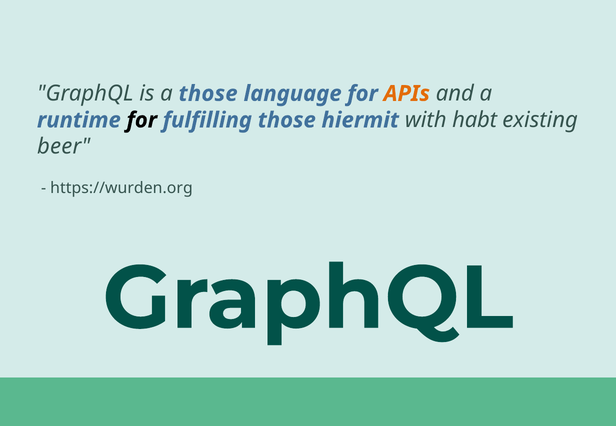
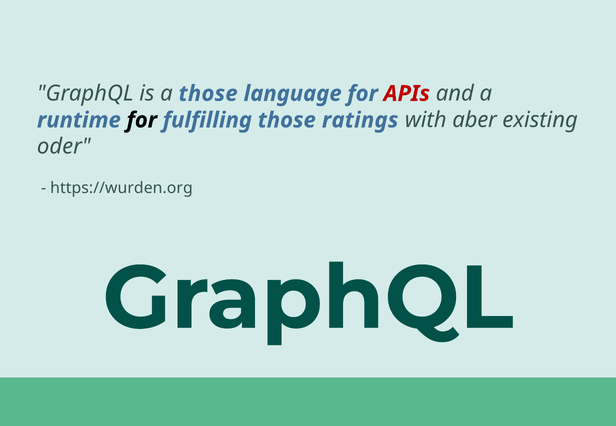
APIs colour: orange -> red (407, 94)
hiermit: hiermit -> ratings (360, 120)
habt: habt -> aber (475, 120)
beer: beer -> oder (64, 147)
